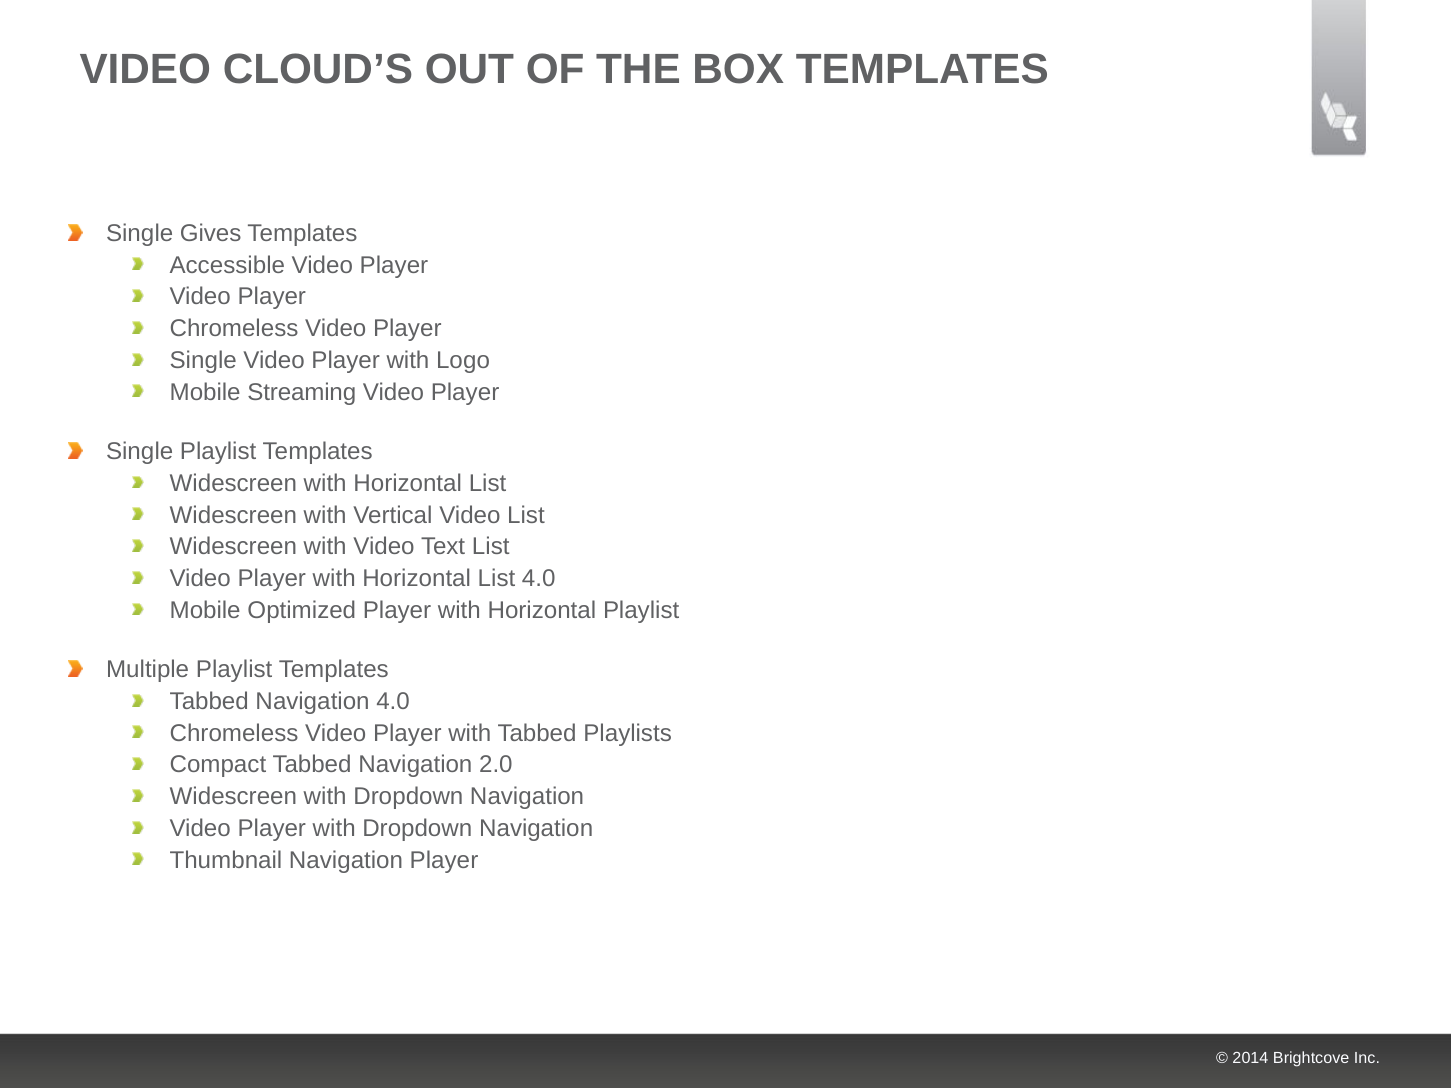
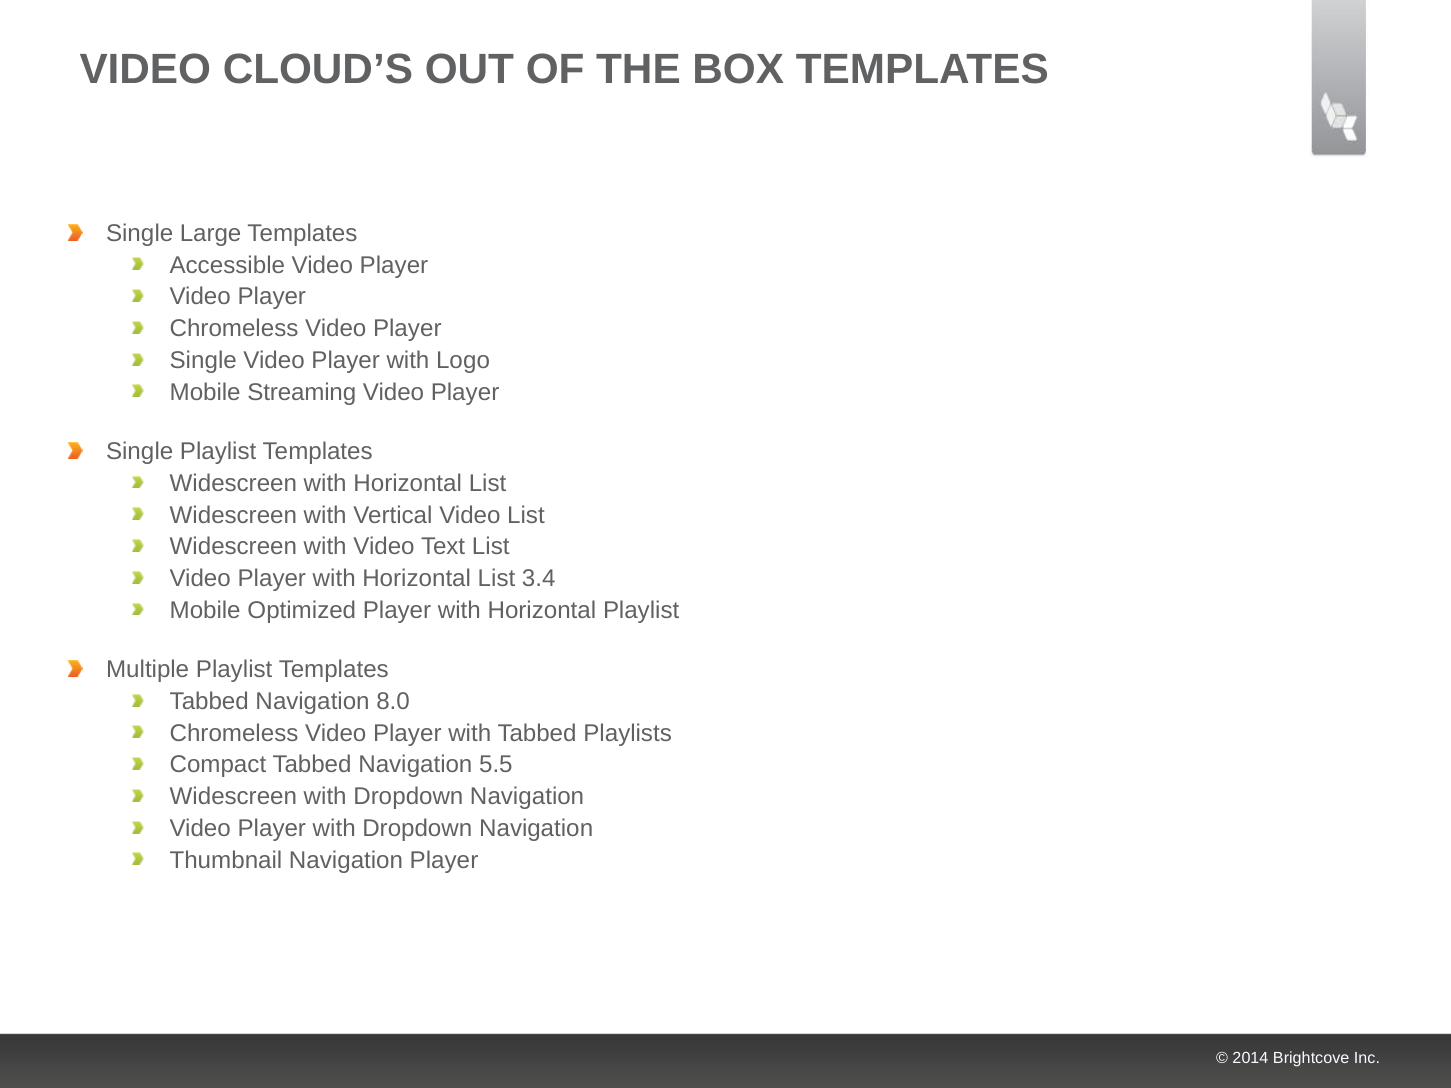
Gives: Gives -> Large (211, 234)
List 4.0: 4.0 -> 3.4 (539, 579)
Navigation 4.0: 4.0 -> 8.0 (393, 702)
2.0: 2.0 -> 5.5 (496, 765)
